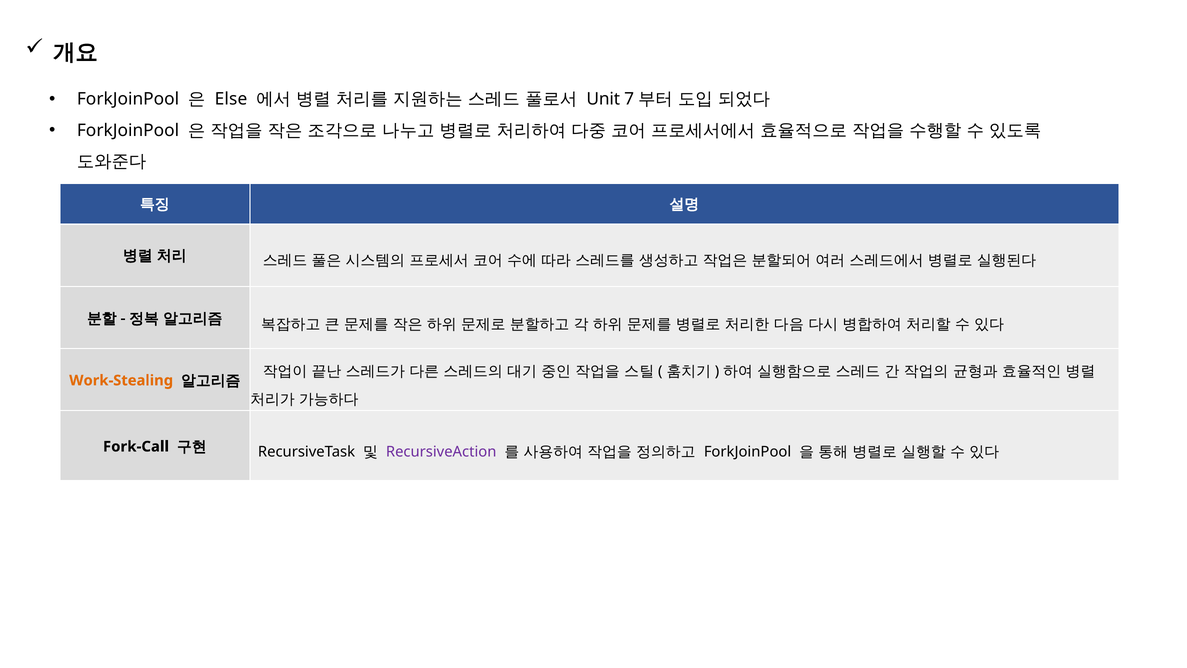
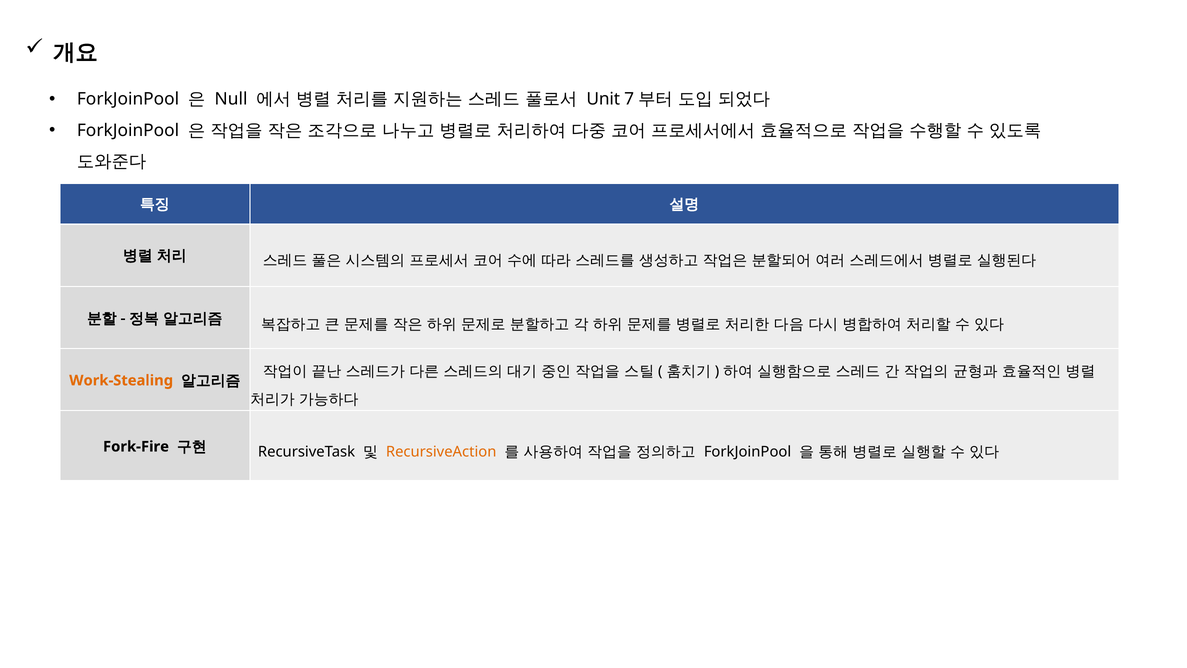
Else: Else -> Null (231, 99)
Fork-Call: Fork-Call -> Fork-Fire (136, 446)
RecursiveAction colour: purple -> orange (441, 451)
